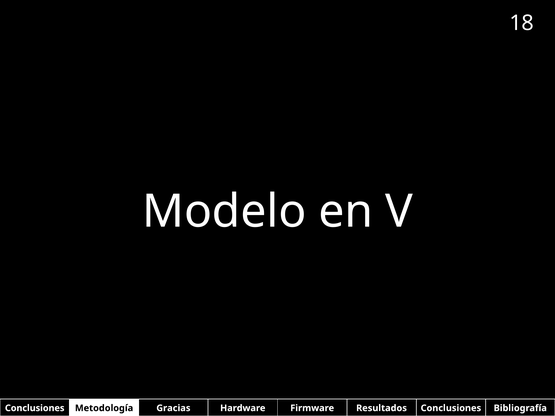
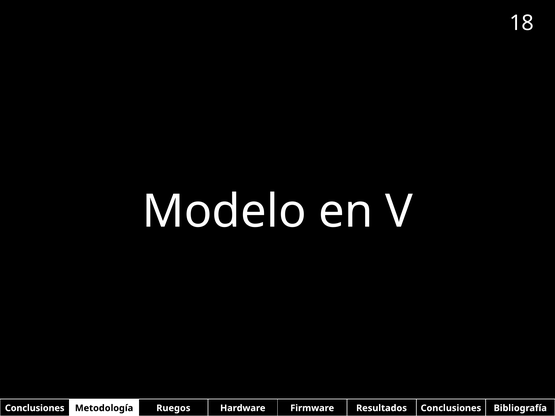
Gracias: Gracias -> Ruegos (173, 408)
